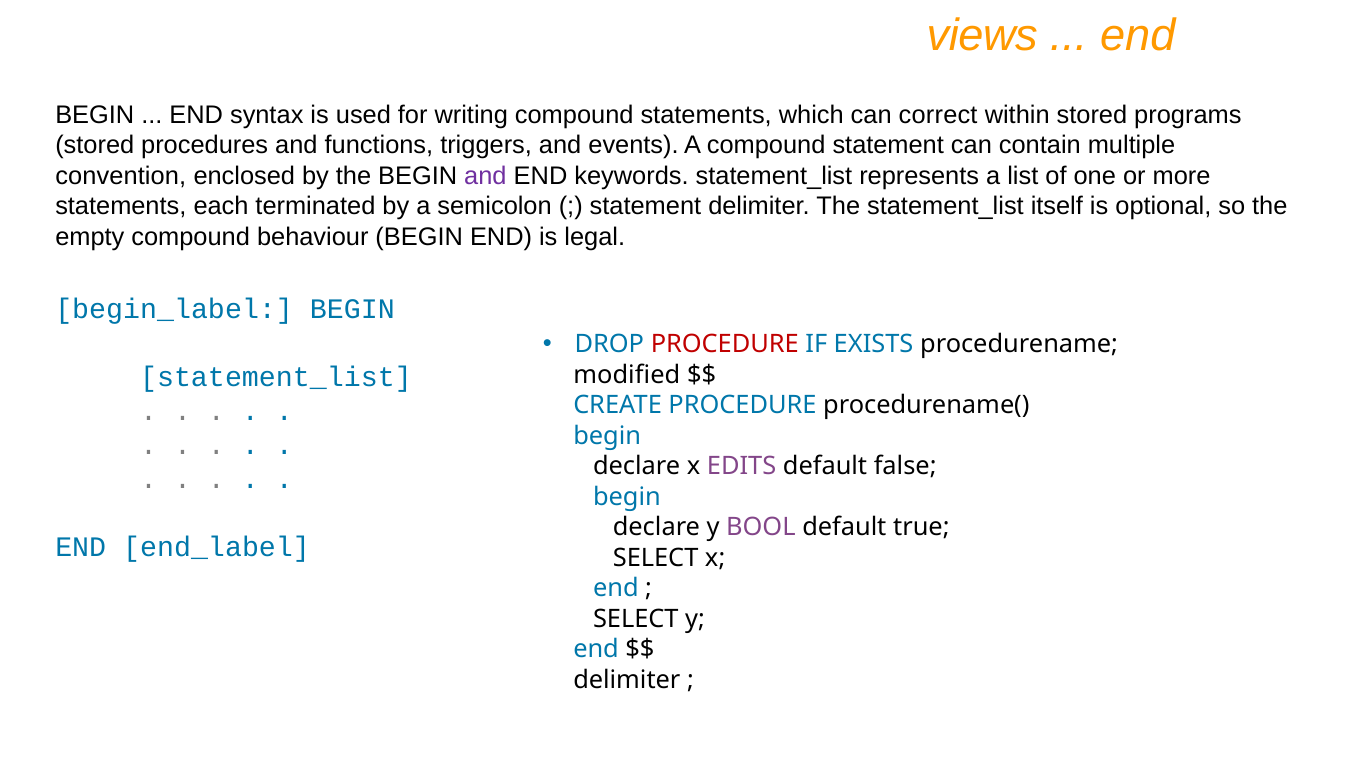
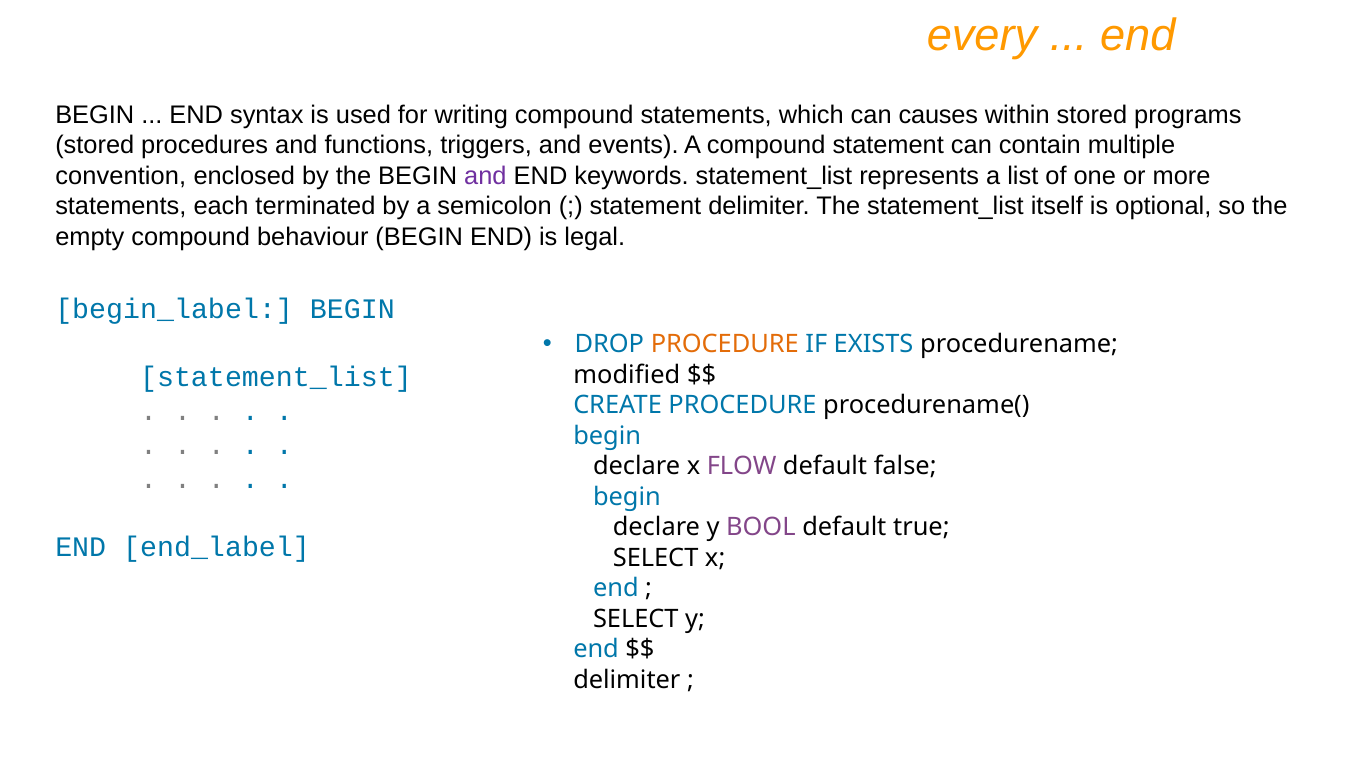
views: views -> every (982, 35)
correct: correct -> causes (938, 115)
PROCEDURE colour: red -> orange (725, 345)
EDITS: EDITS -> FLOW (742, 467)
